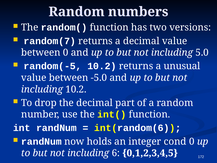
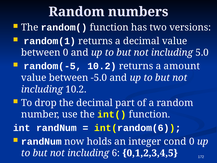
random(7: random(7 -> random(1 (50, 41)
unusual: unusual -> amount (182, 66)
